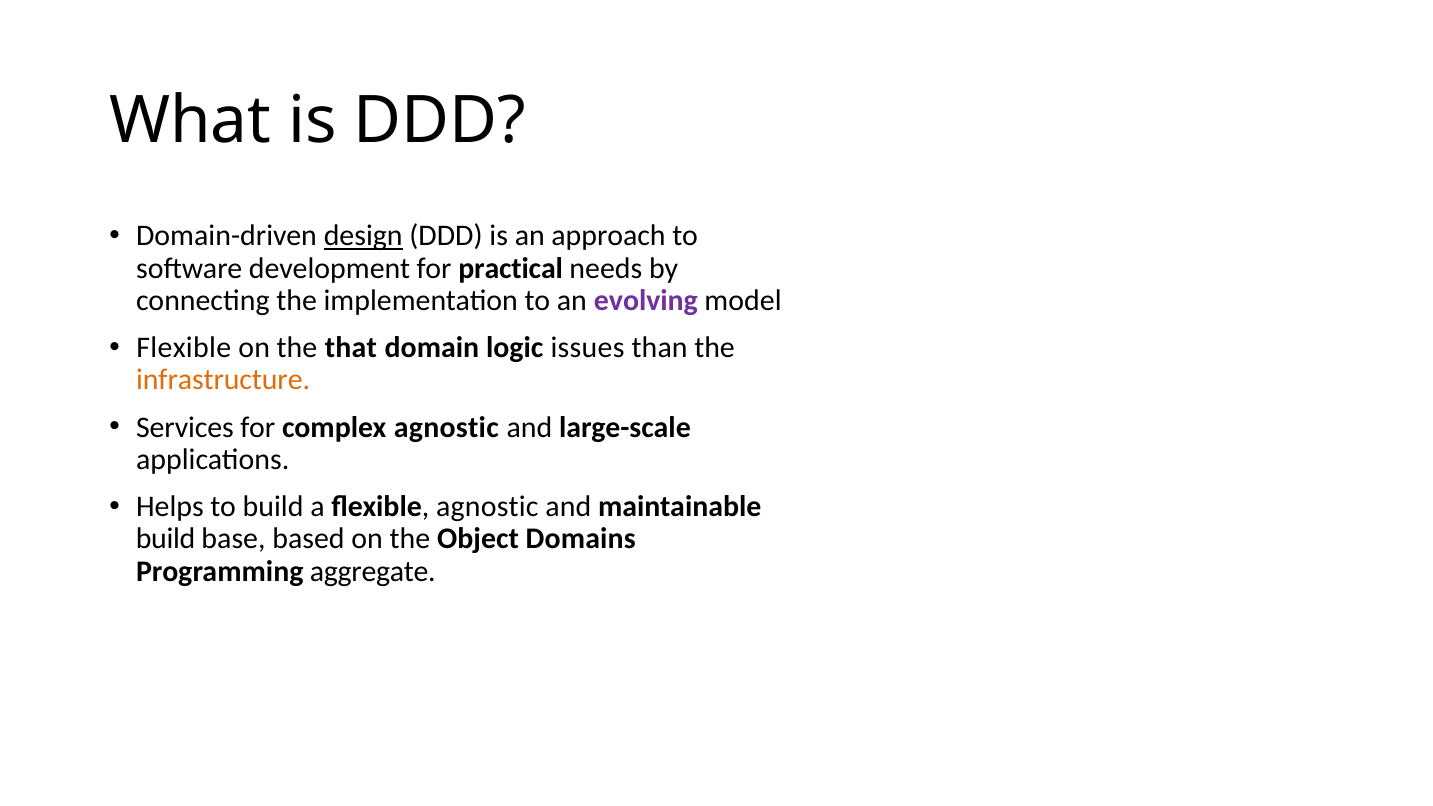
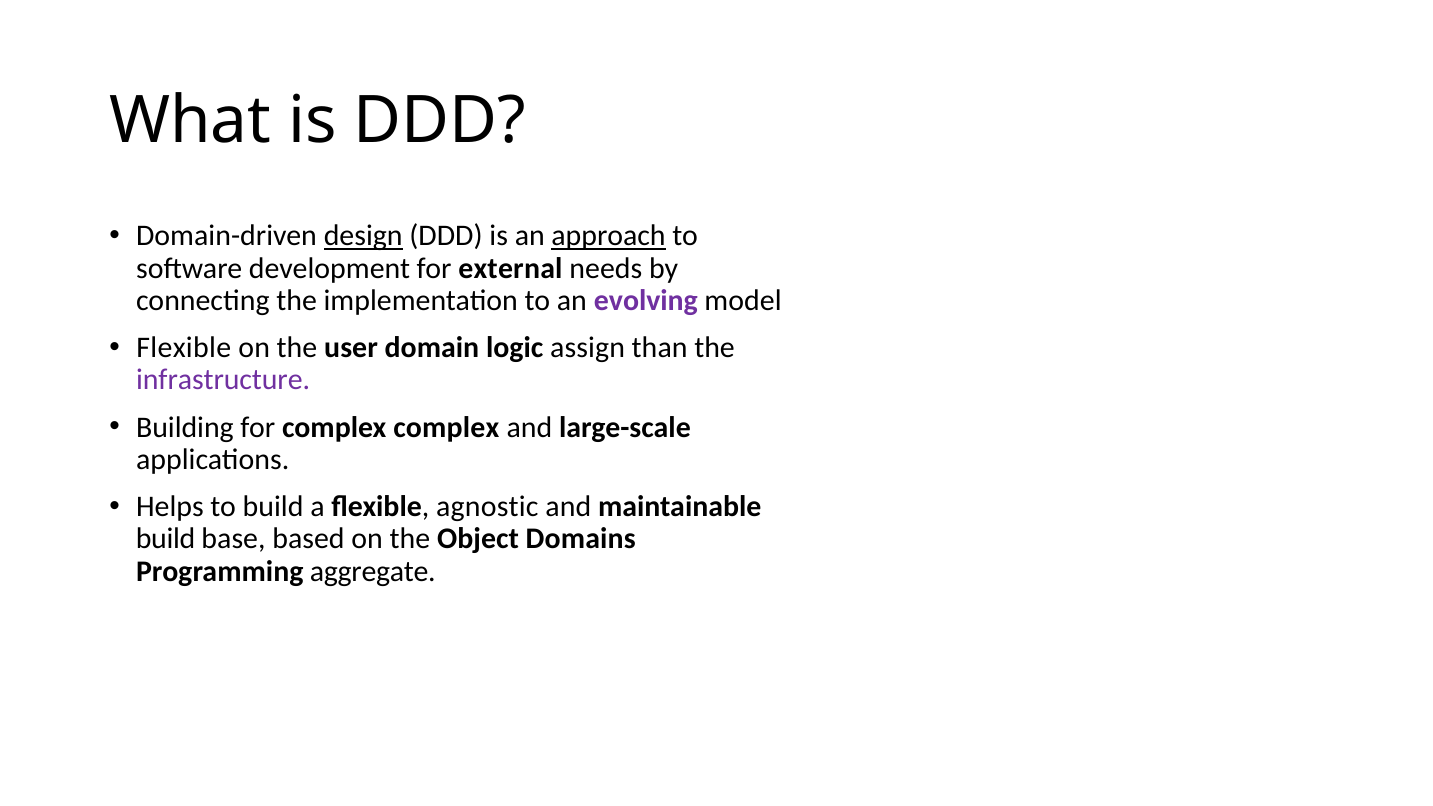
approach underline: none -> present (609, 236)
practical: practical -> external (510, 268)
that: that -> user (351, 348)
issues: issues -> assign (588, 348)
infrastructure colour: orange -> purple (223, 380)
Services: Services -> Building (185, 427)
complex agnostic: agnostic -> complex (446, 427)
